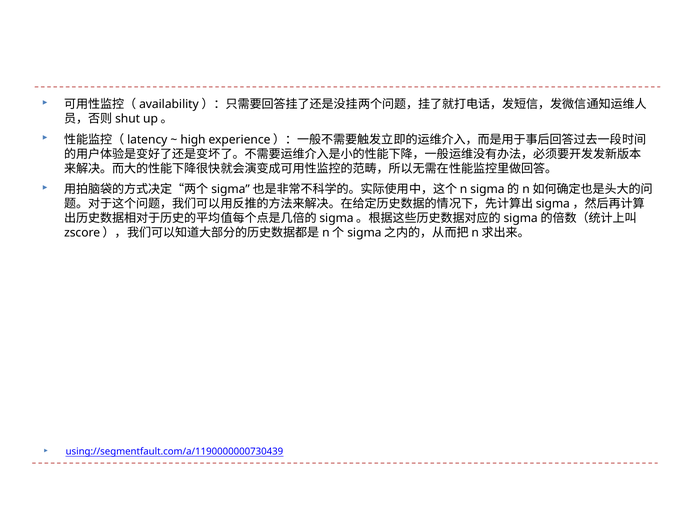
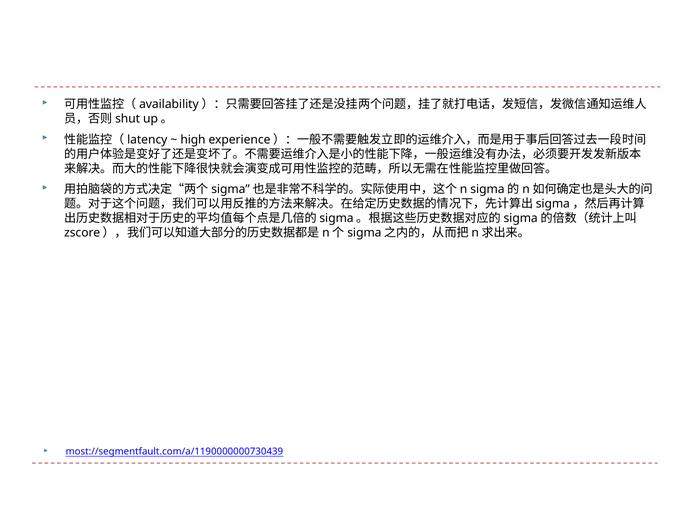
using://segmentfault.com/a/1190000000730439: using://segmentfault.com/a/1190000000730439 -> most://segmentfault.com/a/1190000000730439 (174, 452)
